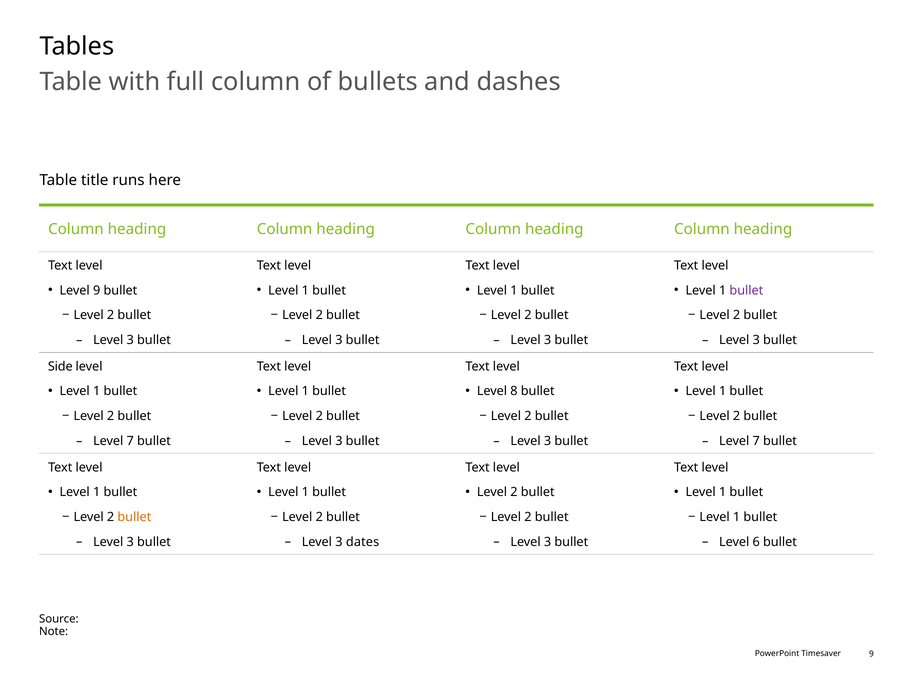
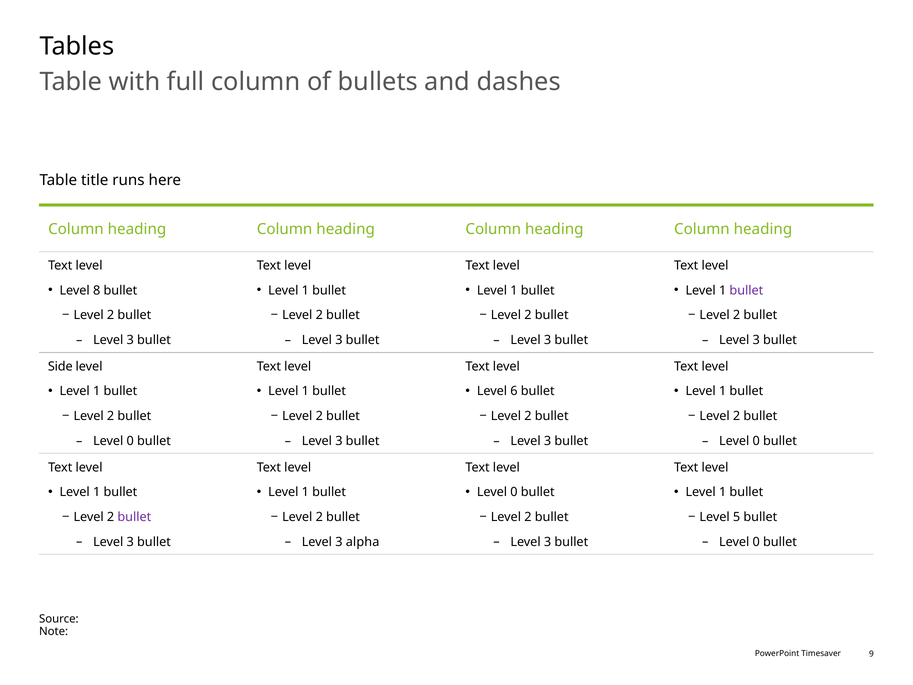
Level 9: 9 -> 8 (97, 290)
8: 8 -> 6 (514, 391)
7: 7 -> 0 (130, 441)
7: 7 -> 0 (756, 441)
2: 2 -> 0 (514, 492)
bullet colour: orange -> purple (134, 517)
1: 1 -> 5 (737, 517)
dates: dates -> alpha (363, 542)
6: 6 -> 0 (756, 542)
